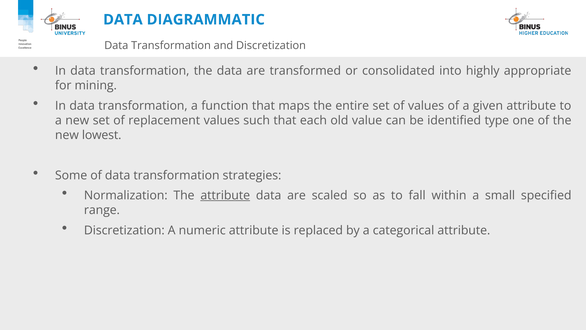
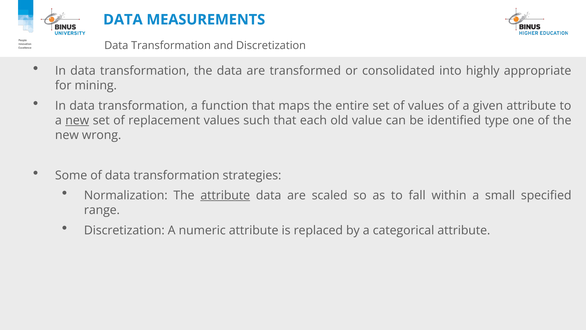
DIAGRAMMATIC: DIAGRAMMATIC -> MEASUREMENTS (206, 20)
new underline: none -> present (77, 120)
lowest: lowest -> wrong (102, 135)
